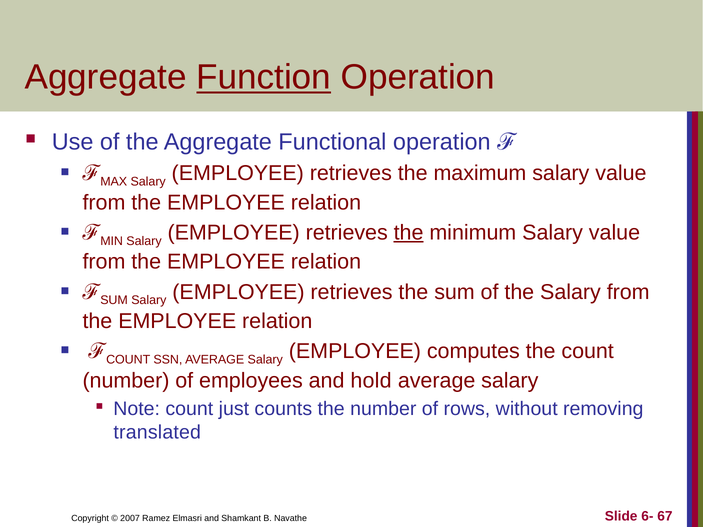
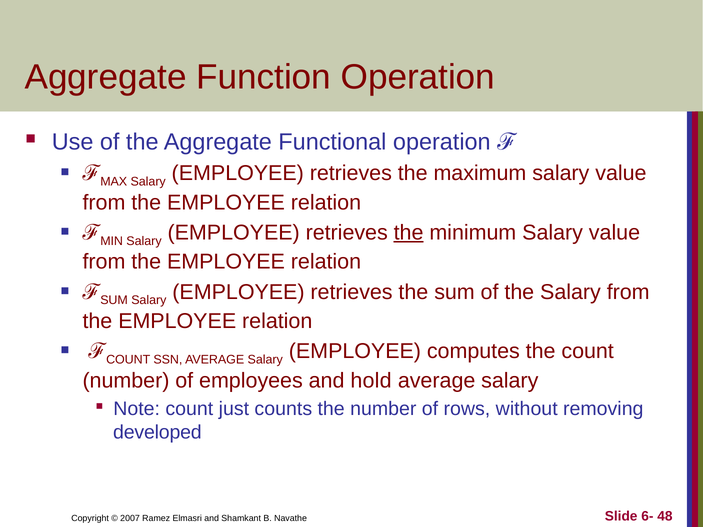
Function underline: present -> none (264, 77)
translated: translated -> developed (157, 433)
67: 67 -> 48 (665, 516)
